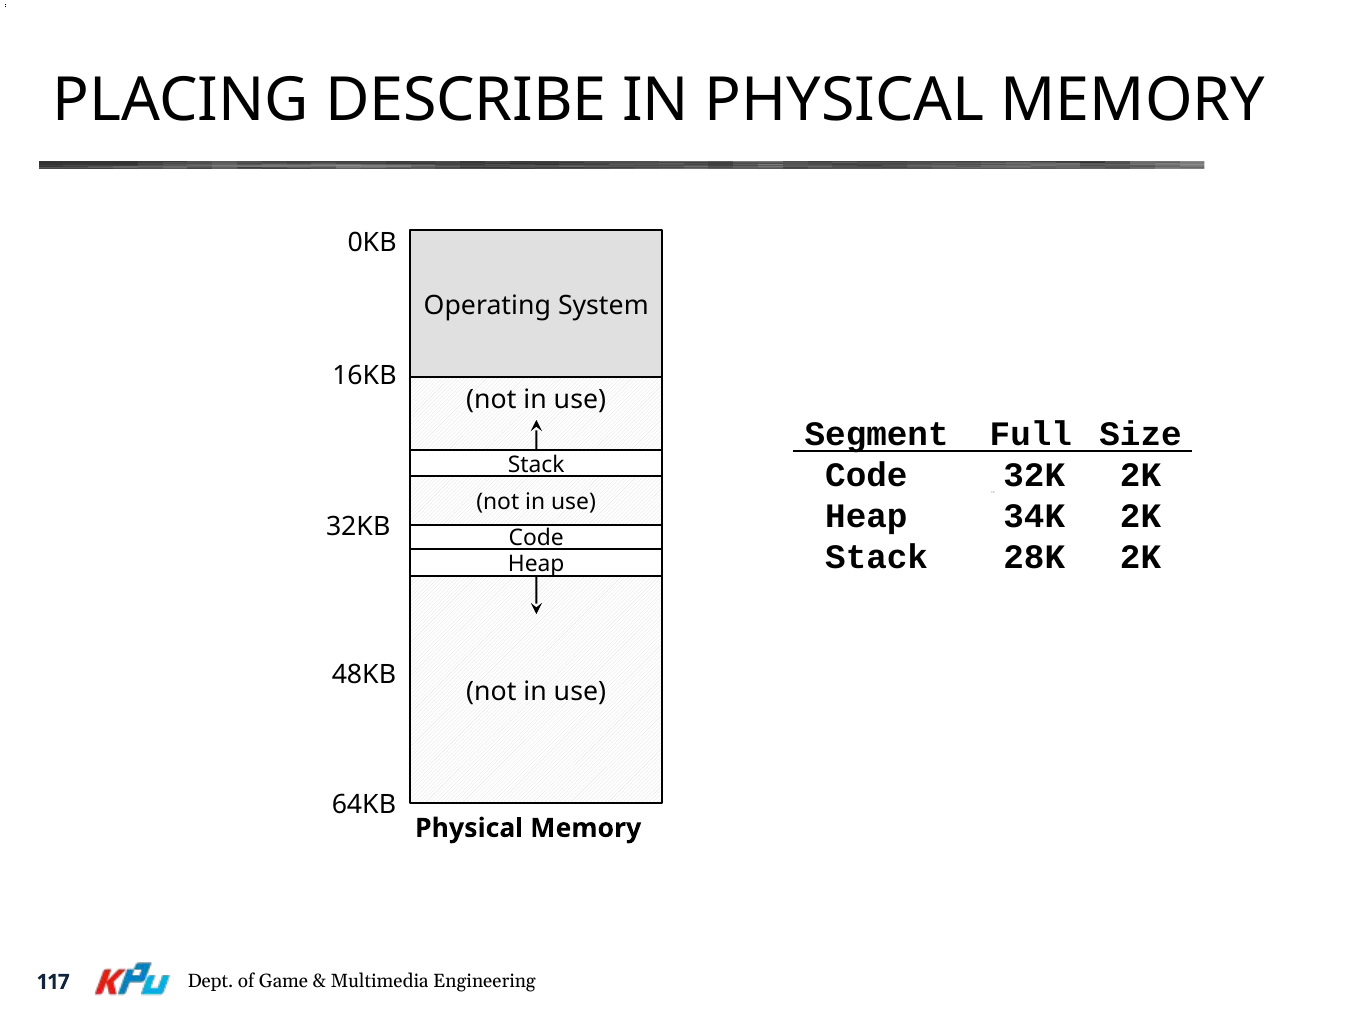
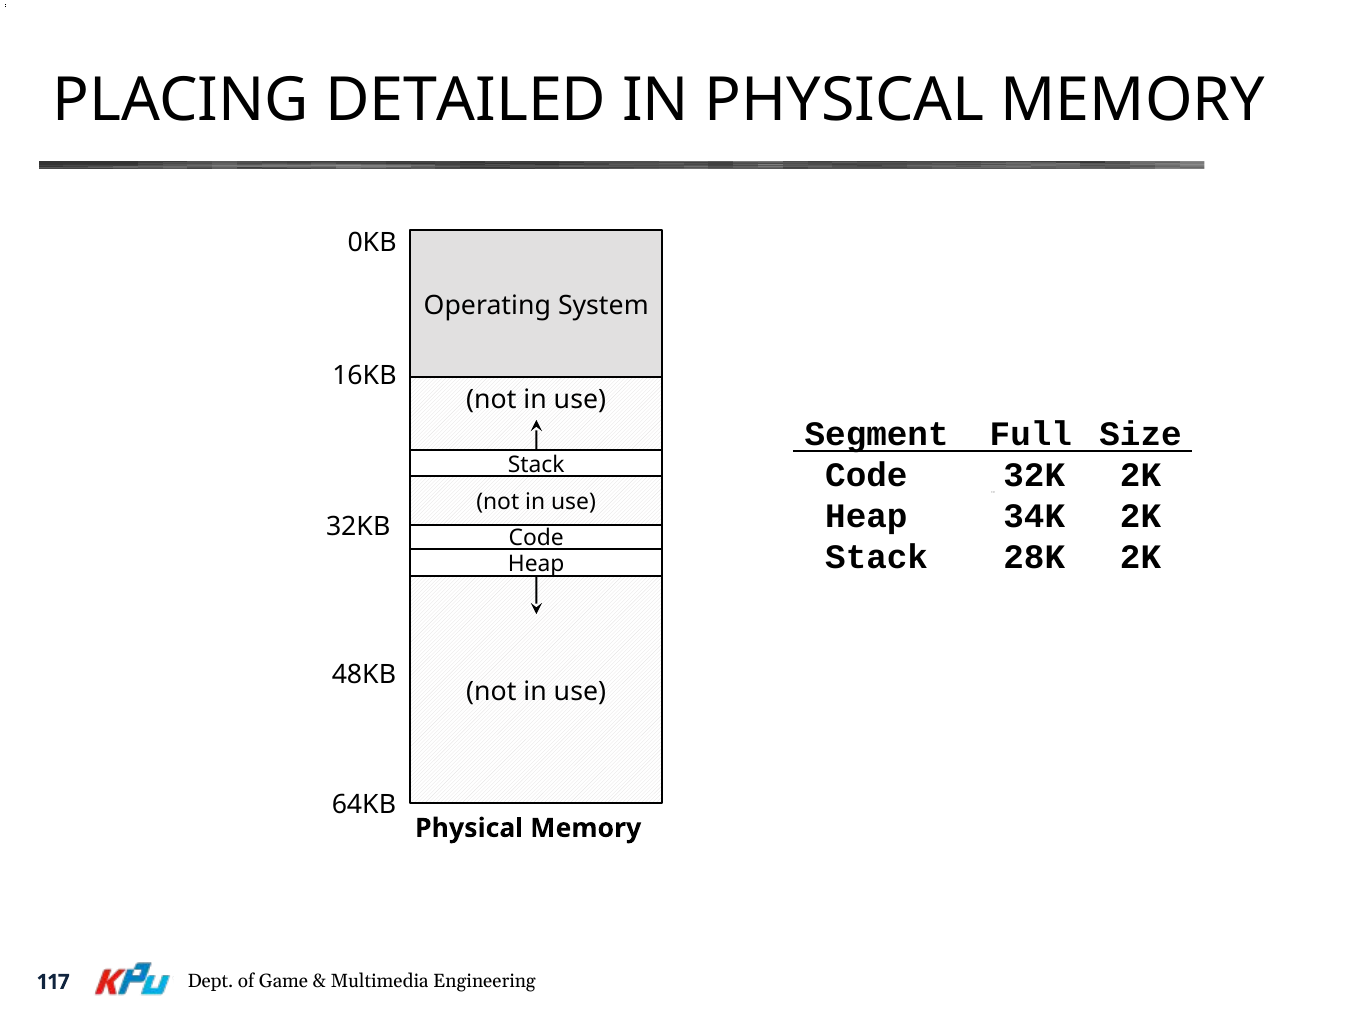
DESCRIBE: DESCRIBE -> DETAILED (466, 100)
